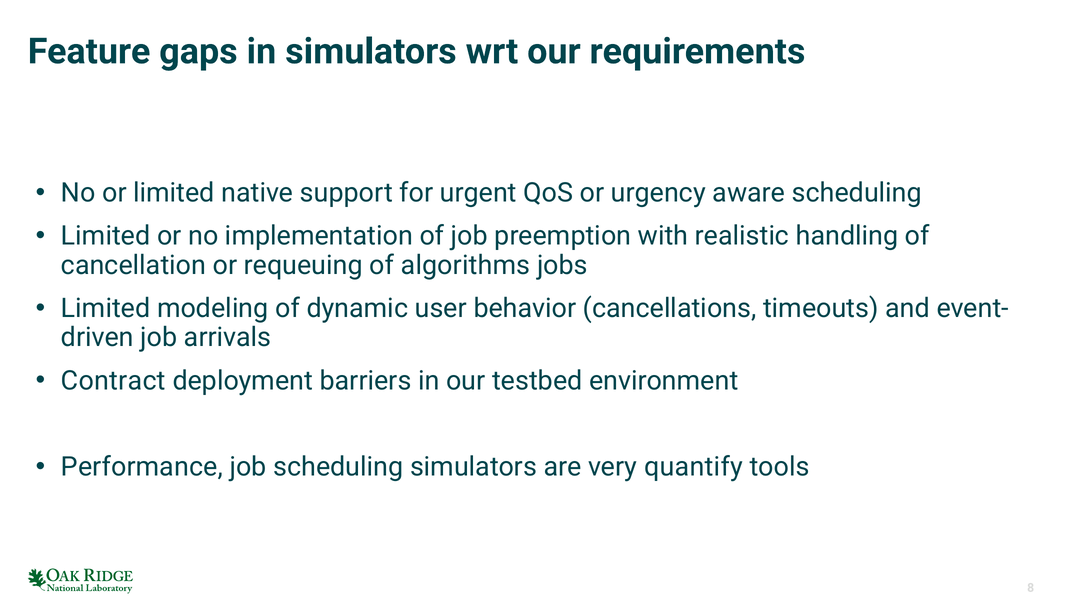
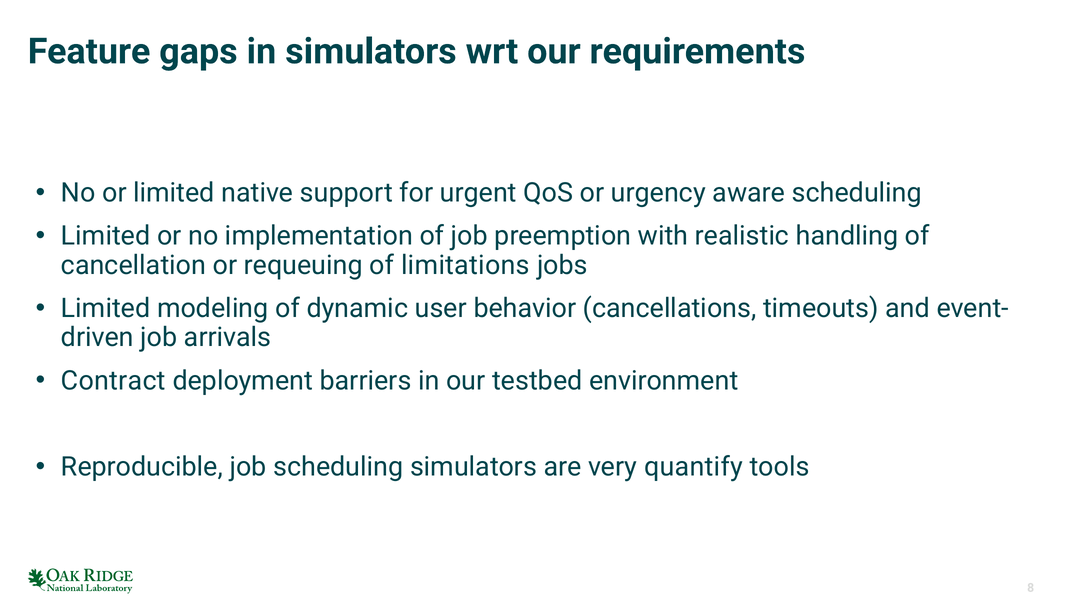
algorithms: algorithms -> limitations (465, 265)
Performance: Performance -> Reproducible (142, 467)
